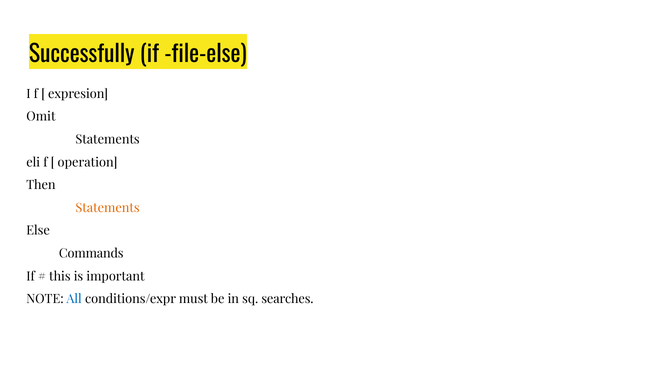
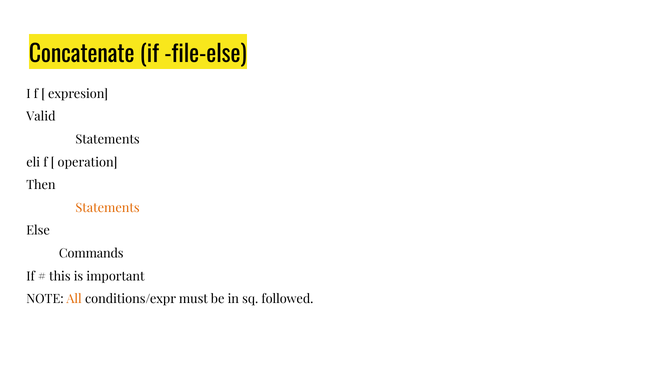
Successfully: Successfully -> Concatenate (82, 54)
Omit: Omit -> Valid (41, 117)
All colour: blue -> orange (74, 299)
searches: searches -> followed (287, 299)
